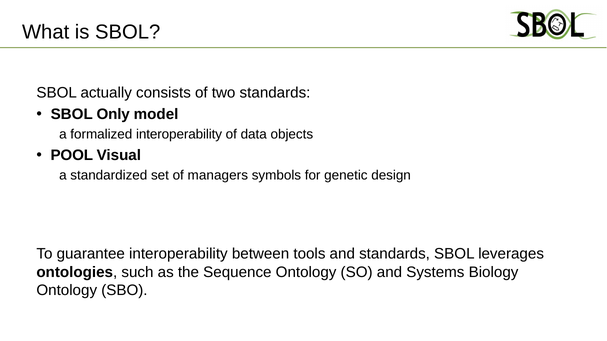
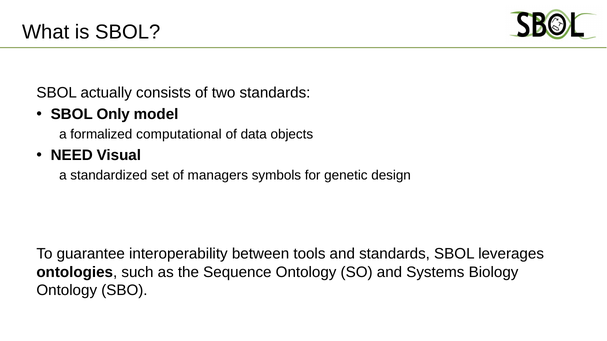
formalized interoperability: interoperability -> computational (179, 135)
POOL: POOL -> NEED (72, 156)
